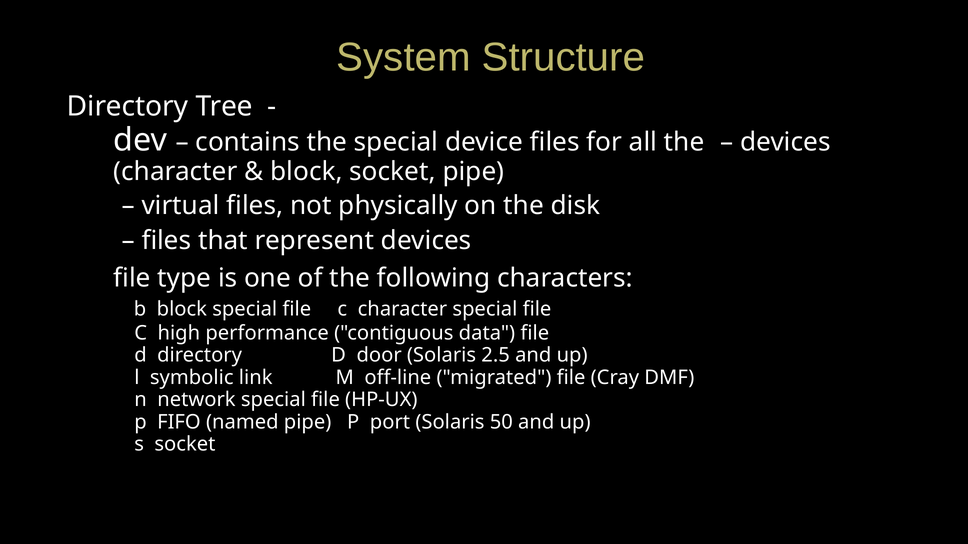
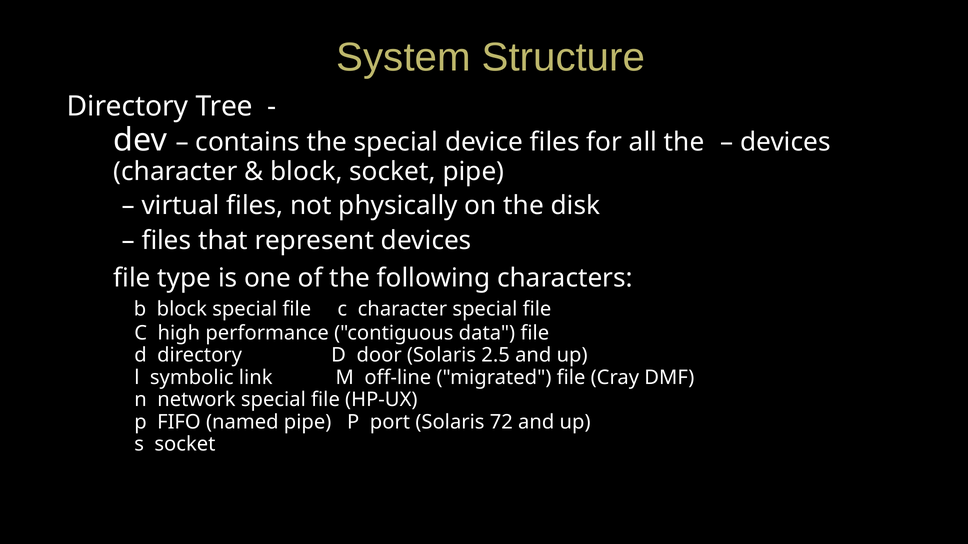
50: 50 -> 72 (501, 422)
